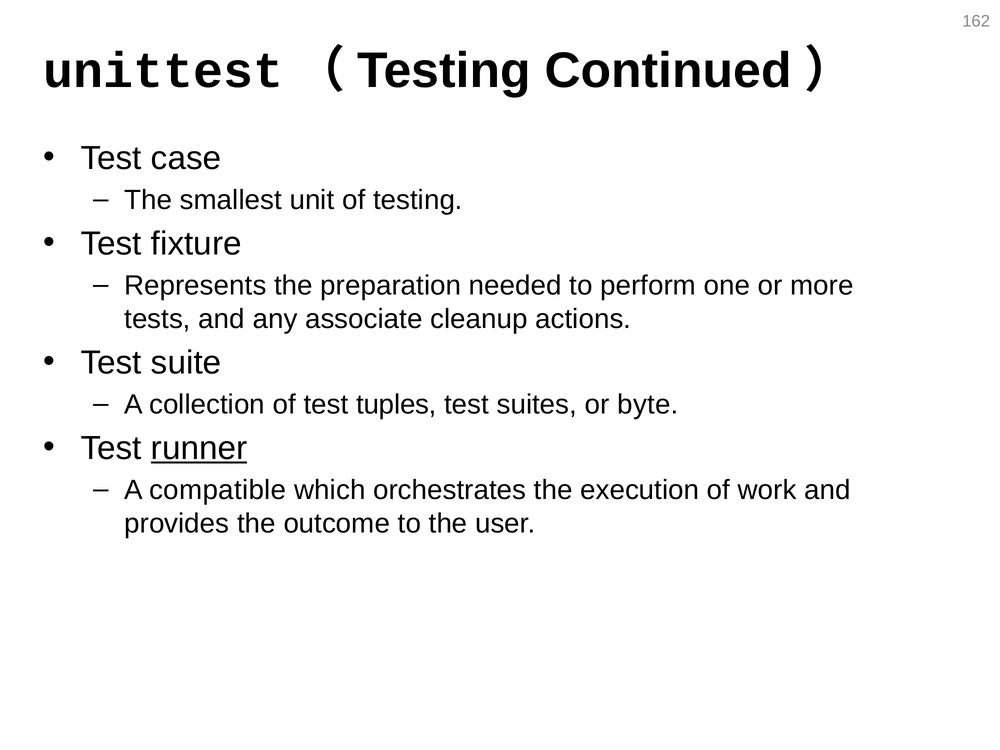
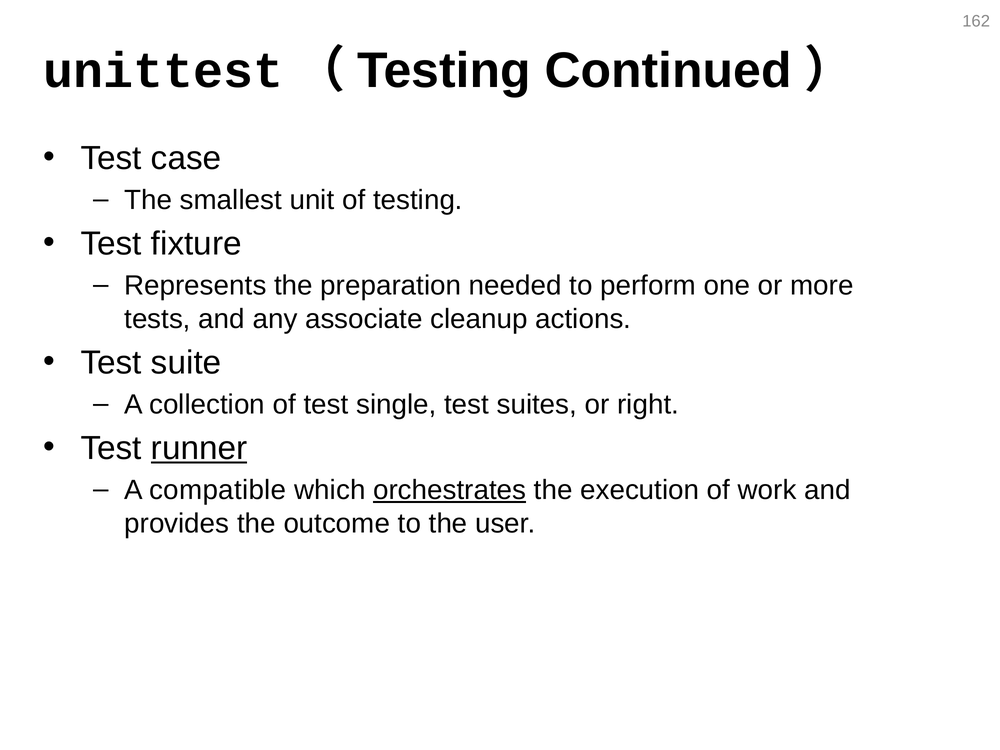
tuples: tuples -> single (396, 404)
byte: byte -> right (648, 404)
orchestrates underline: none -> present (450, 490)
